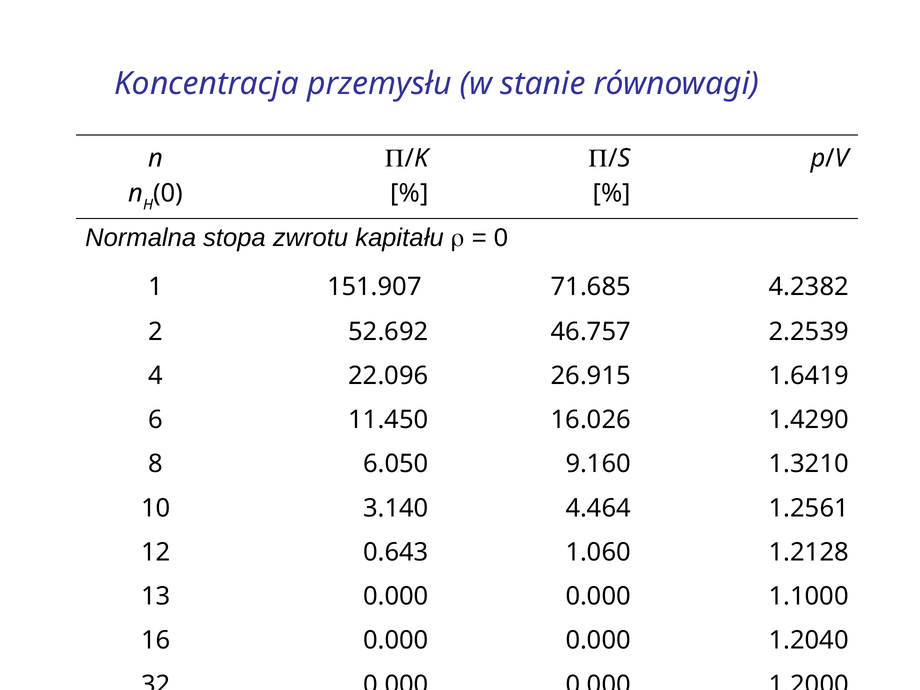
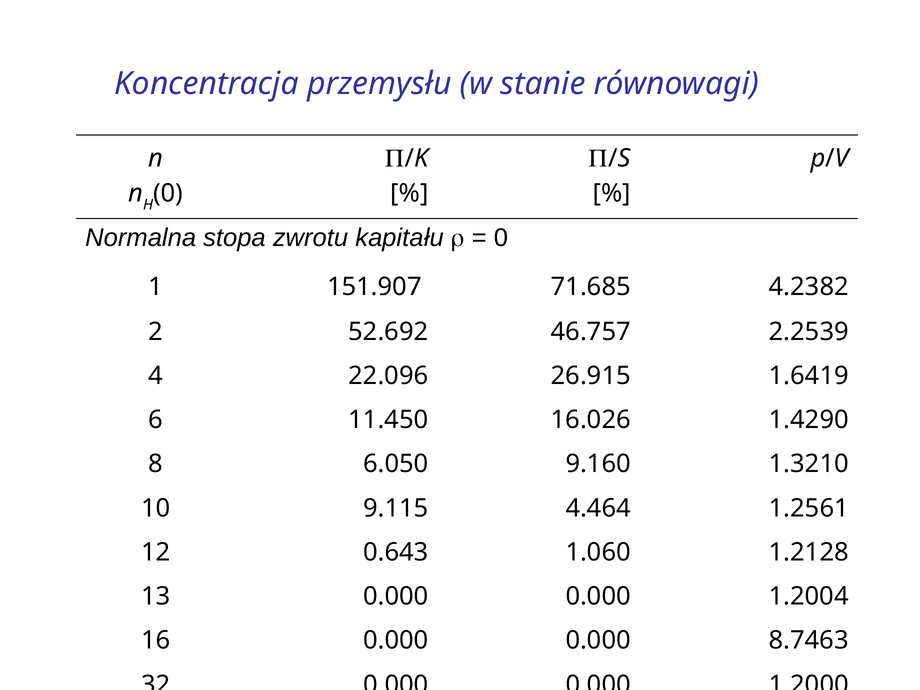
3.140: 3.140 -> 9.115 (396, 508)
1.1000: 1.1000 -> 1.2004 (809, 596)
1.2040: 1.2040 -> 8.7463 (809, 641)
